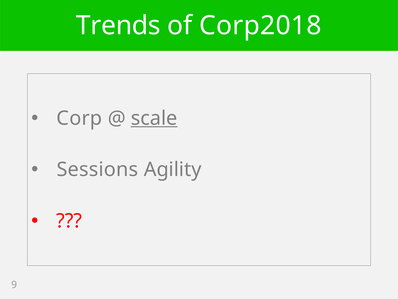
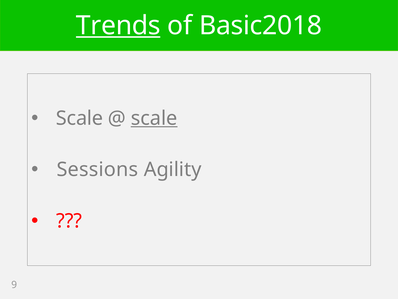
Trends underline: none -> present (118, 26)
Corp2018: Corp2018 -> Basic2018 (261, 26)
Corp: Corp -> Scale (80, 118)
